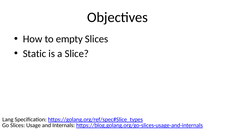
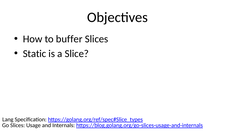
empty: empty -> buffer (69, 39)
